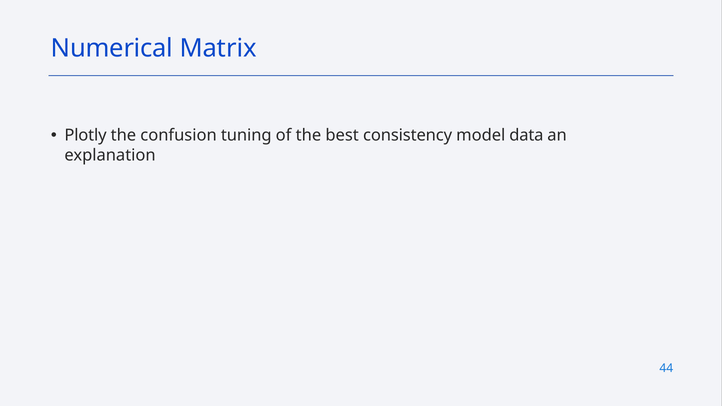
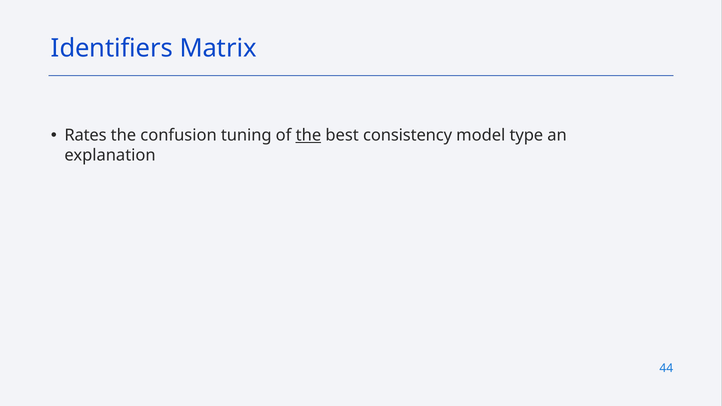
Numerical: Numerical -> Identifiers (112, 48)
Plotly: Plotly -> Rates (85, 136)
the underline: none -> present (308, 136)
data: data -> type (526, 136)
